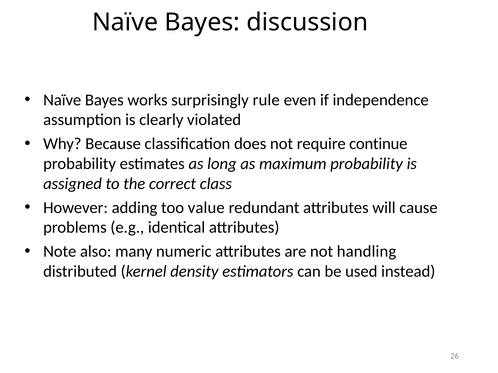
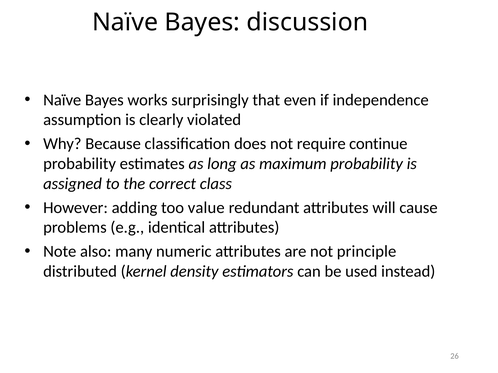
rule: rule -> that (266, 100)
handling: handling -> principle (367, 252)
